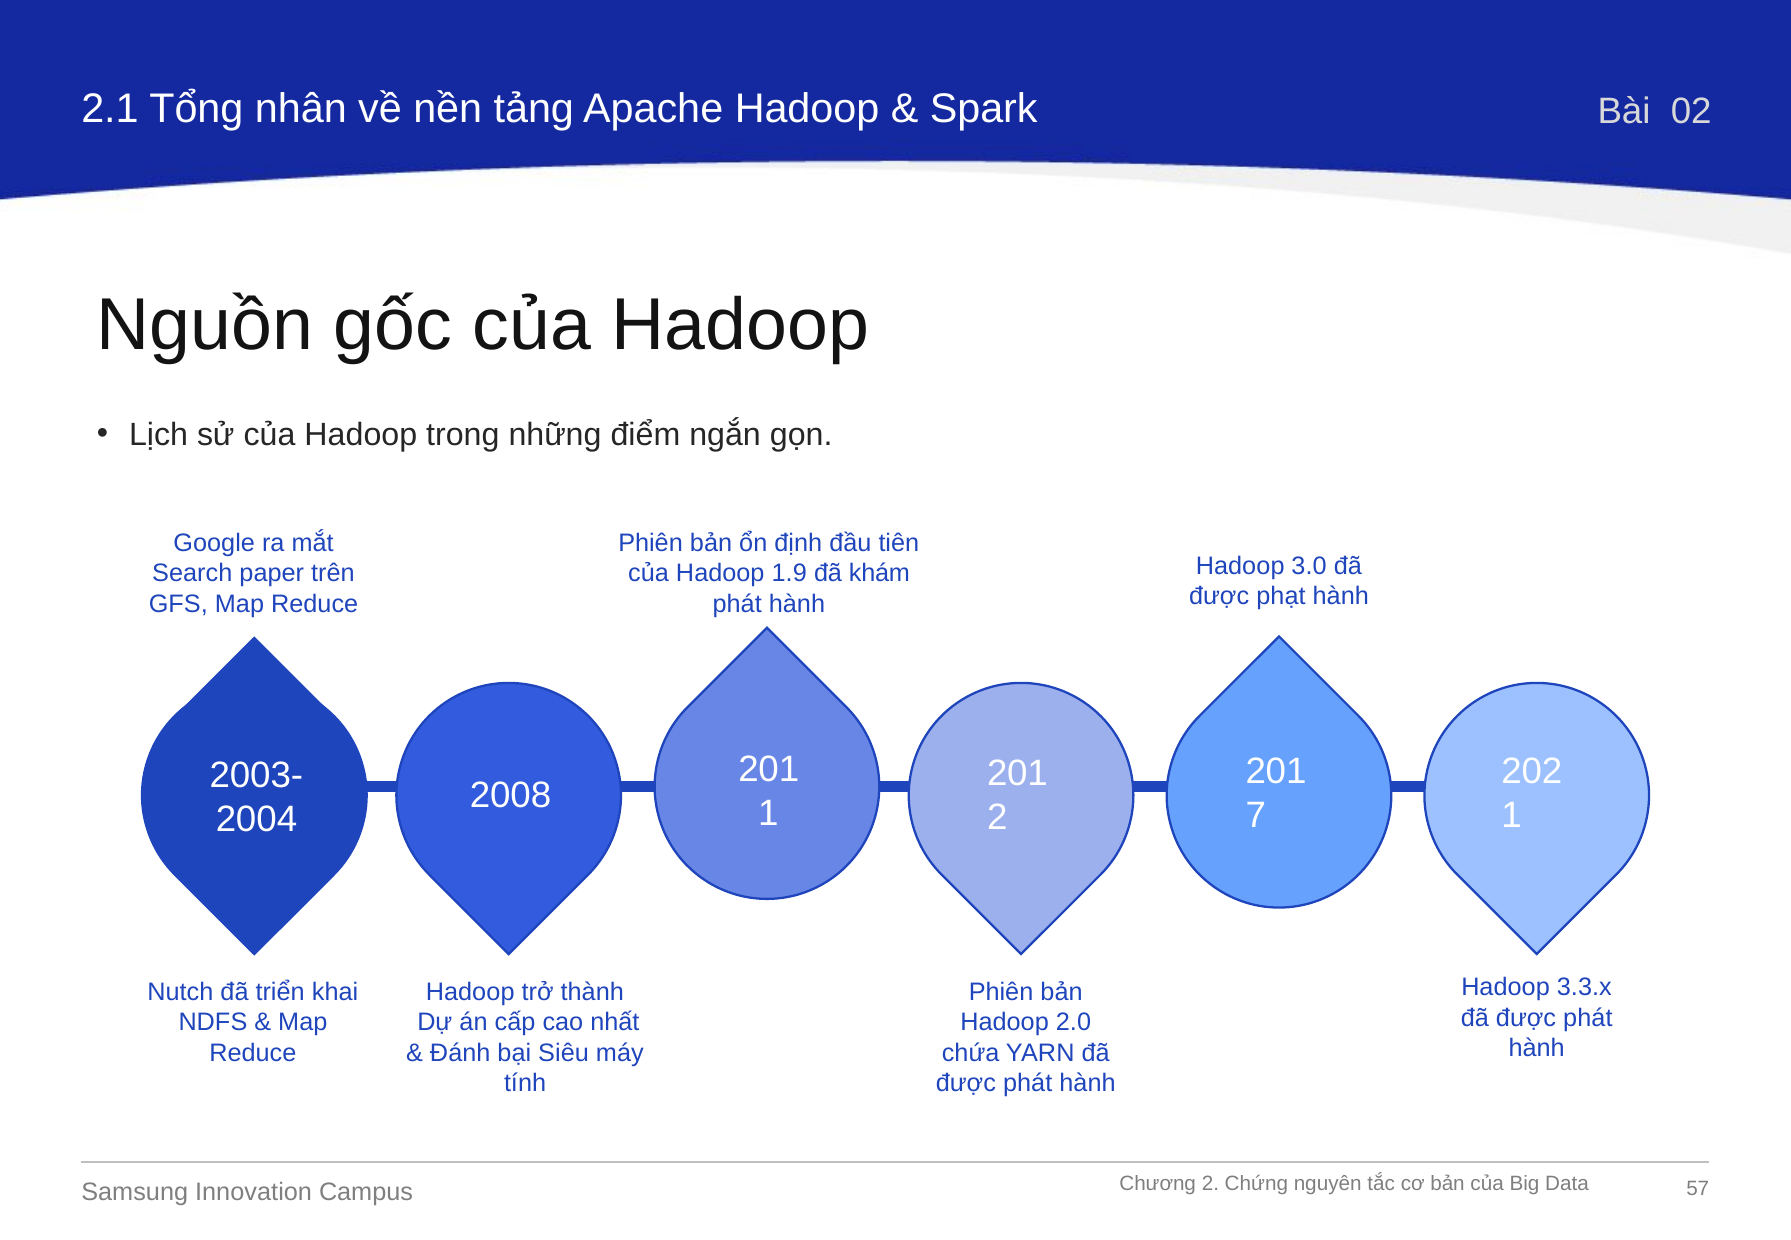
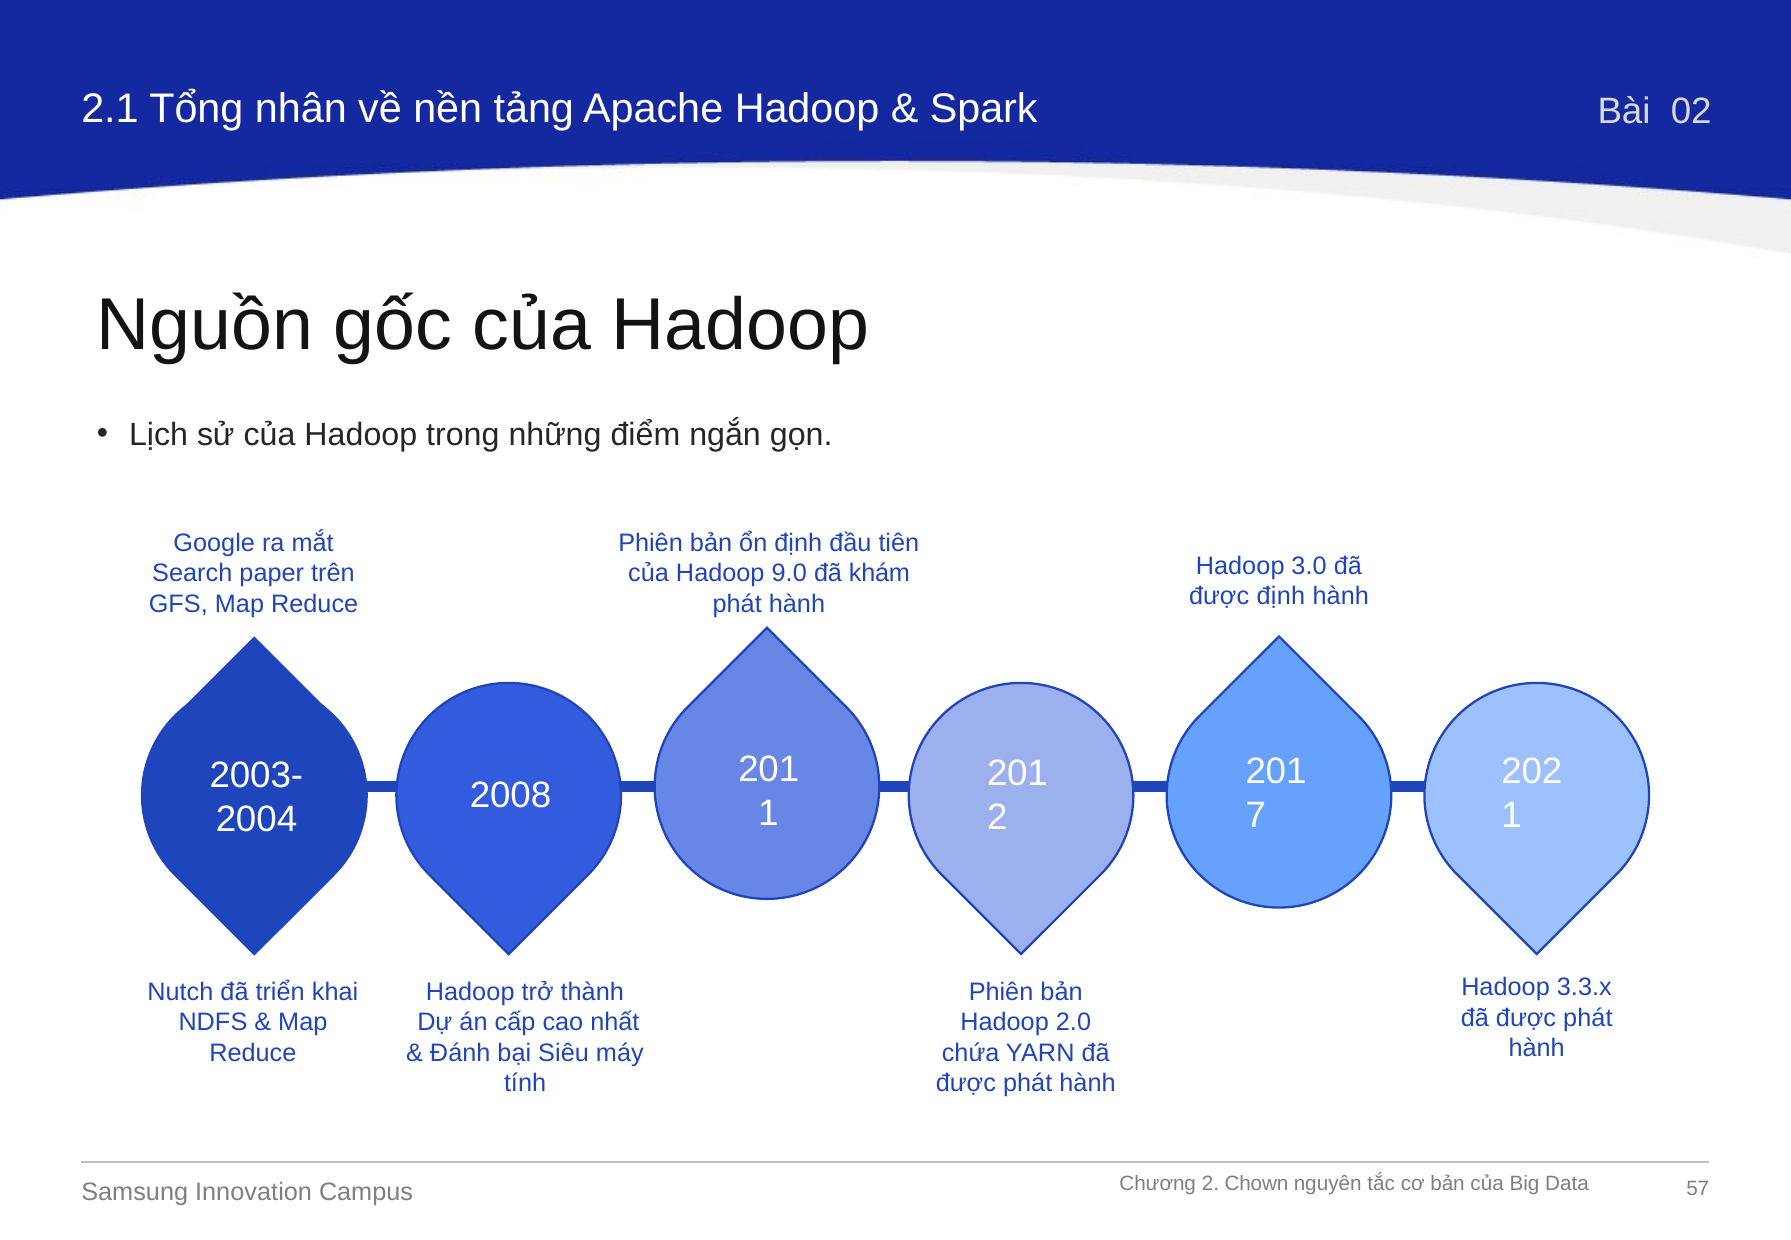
1.9: 1.9 -> 9.0 (789, 573)
được phạt: phạt -> định (1281, 597)
Chứng: Chứng -> Chown (1256, 1184)
